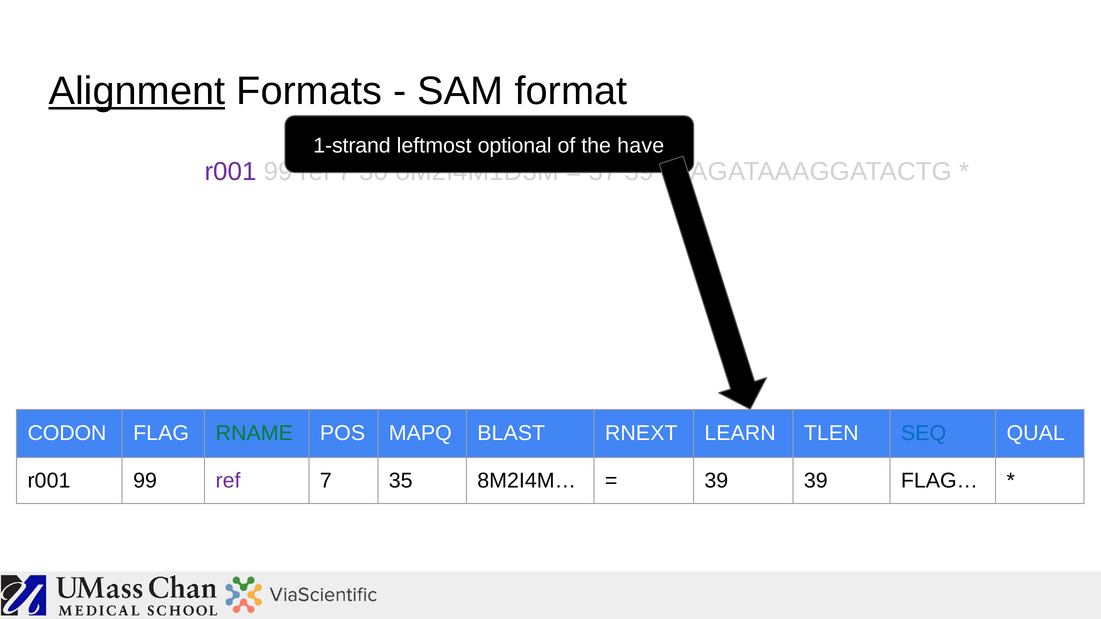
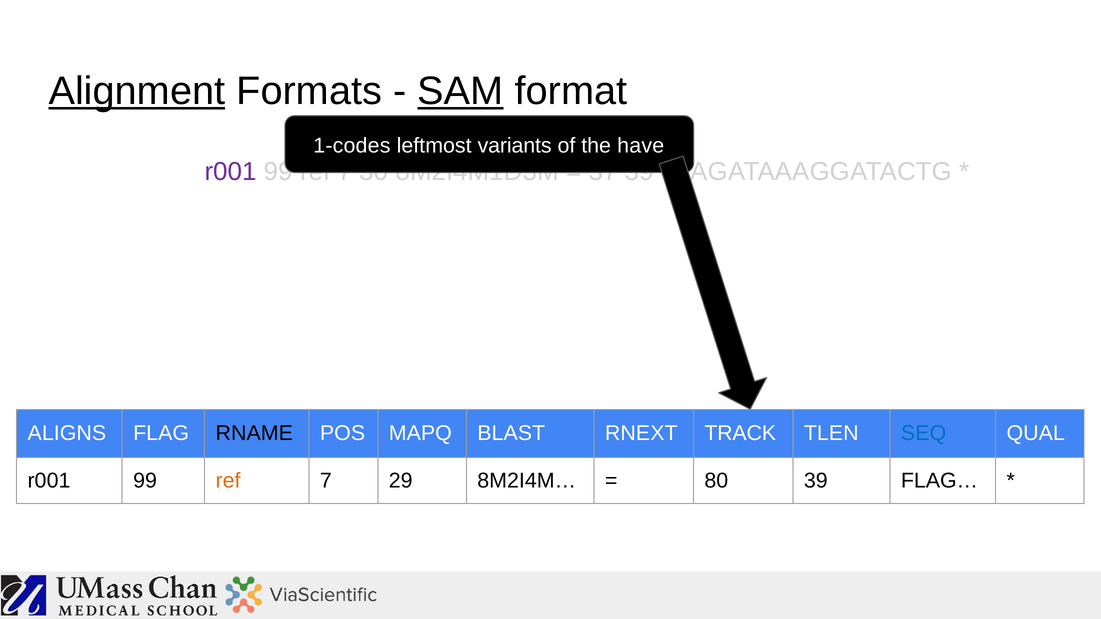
SAM underline: none -> present (461, 91)
1-strand: 1-strand -> 1-codes (352, 146)
optional: optional -> variants (515, 146)
CODON: CODON -> ALIGNS (67, 433)
RNAME colour: green -> black (254, 433)
LEARN: LEARN -> TRACK (740, 433)
ref colour: purple -> orange (228, 481)
35: 35 -> 29 (401, 481)
39: 39 -> 80 (716, 481)
